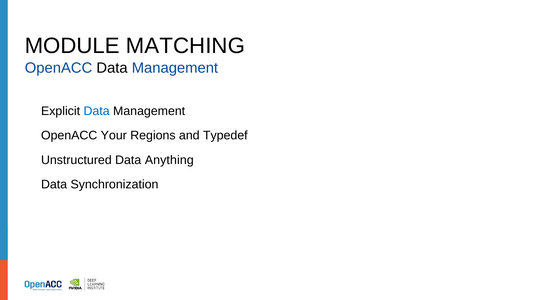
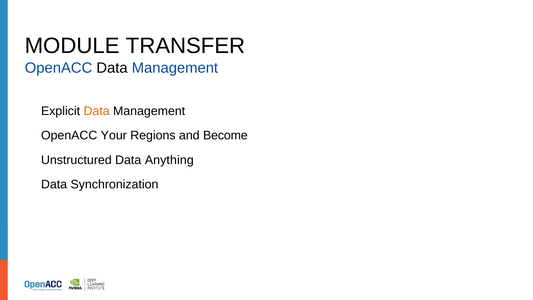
MATCHING: MATCHING -> TRANSFER (186, 46)
Data colour: blue -> orange (97, 111)
Typedef: Typedef -> Become (225, 135)
